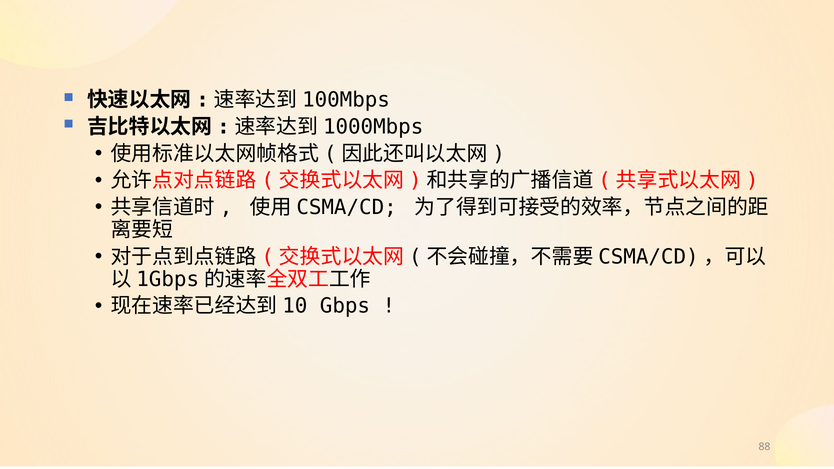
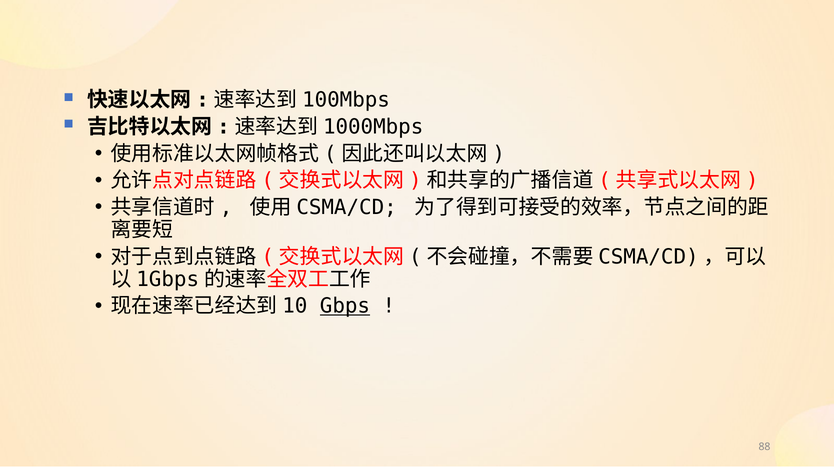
Gbps underline: none -> present (345, 306)
